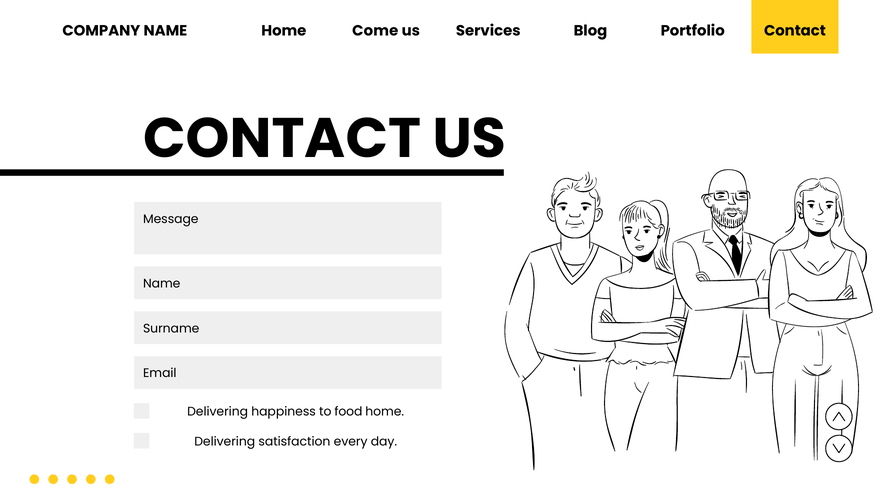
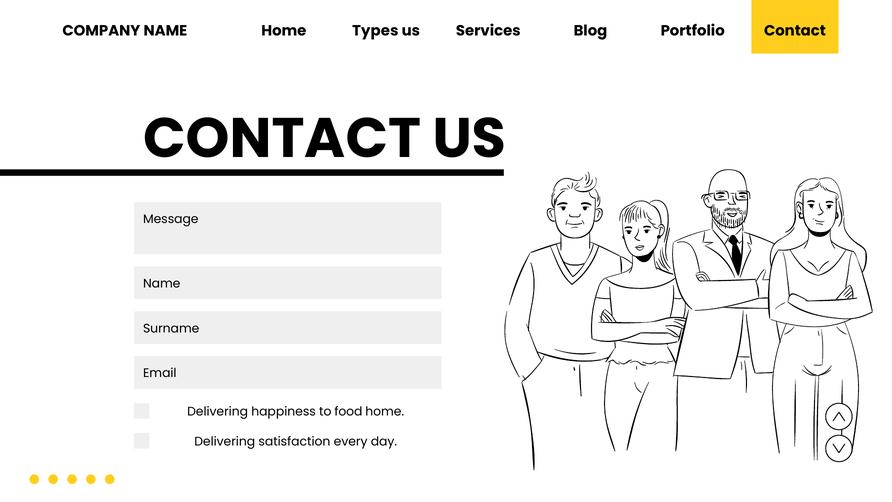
Come: Come -> Types (375, 31)
